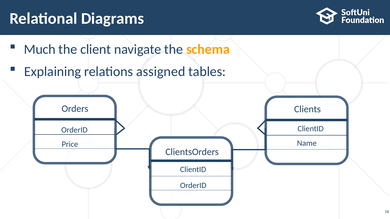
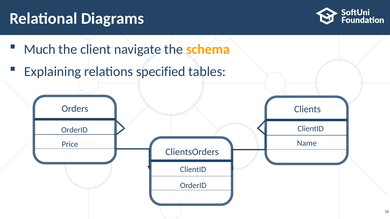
assigned: assigned -> specified (161, 72)
